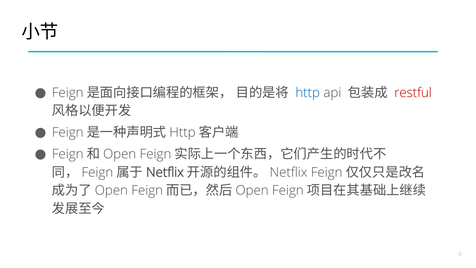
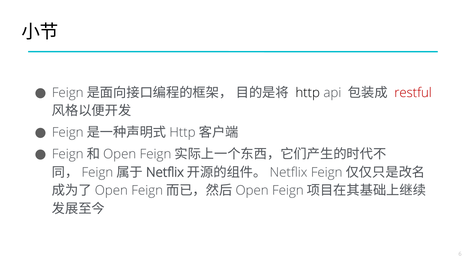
http colour: blue -> black (308, 93)
